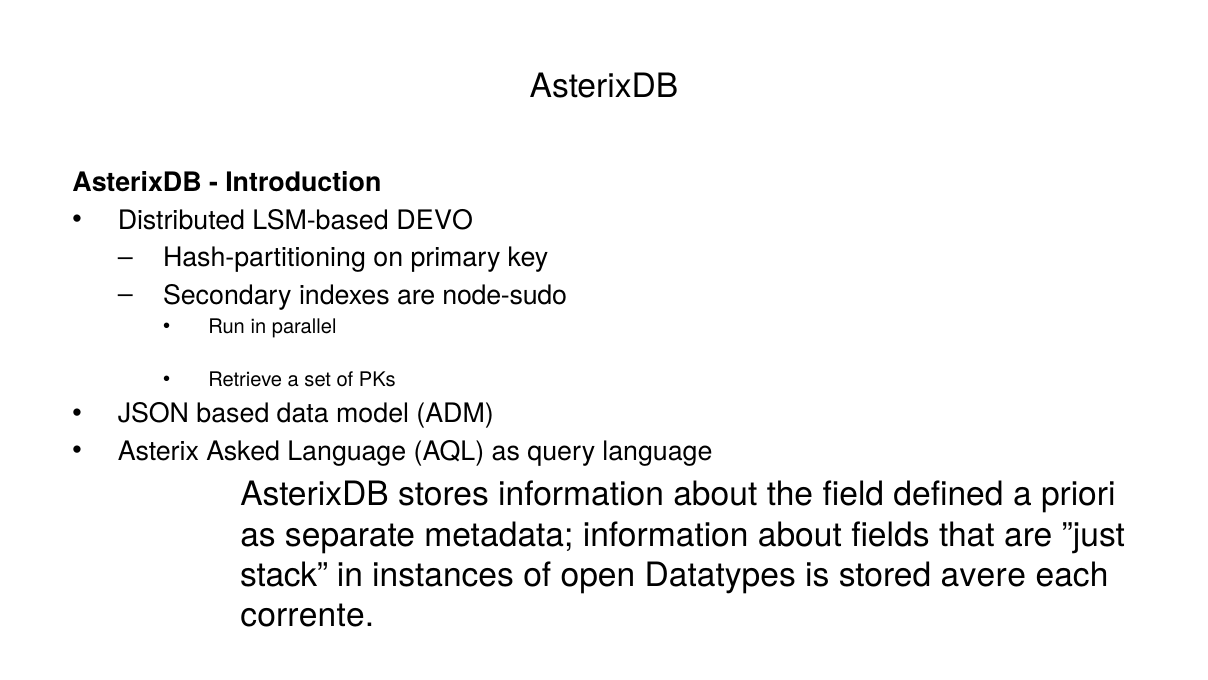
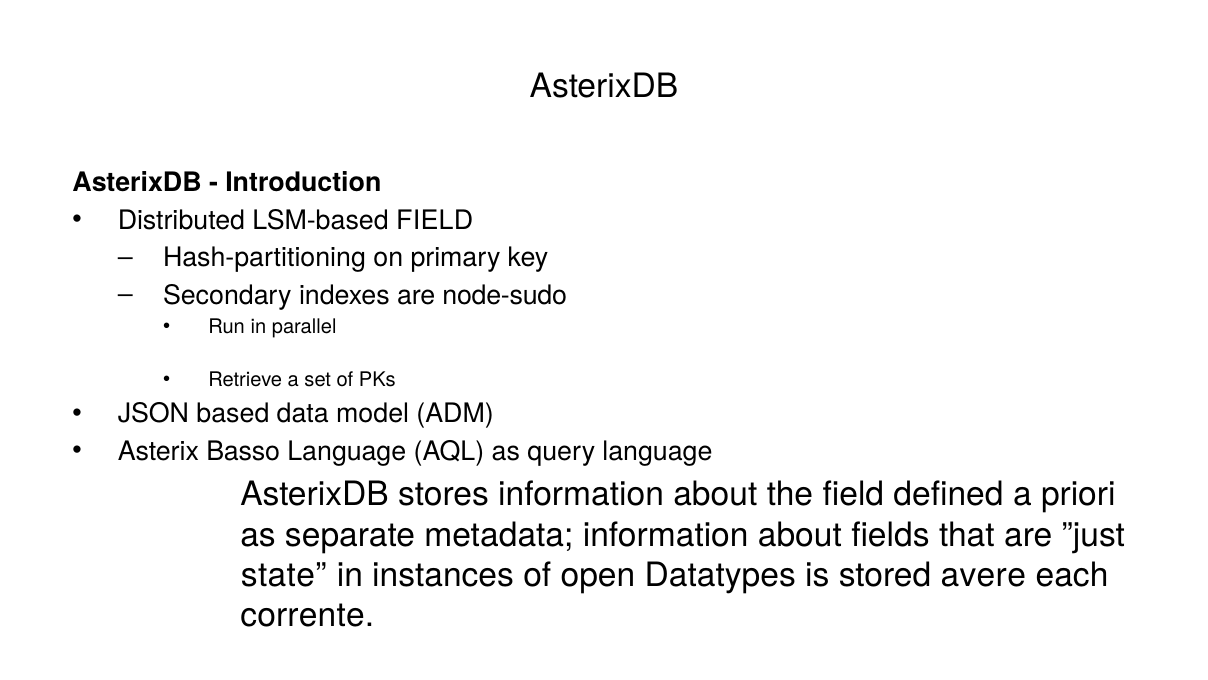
LSM-based DEVO: DEVO -> FIELD (435, 220)
Asterix Asked: Asked -> Basso (243, 451)
stack: stack -> state (284, 575)
